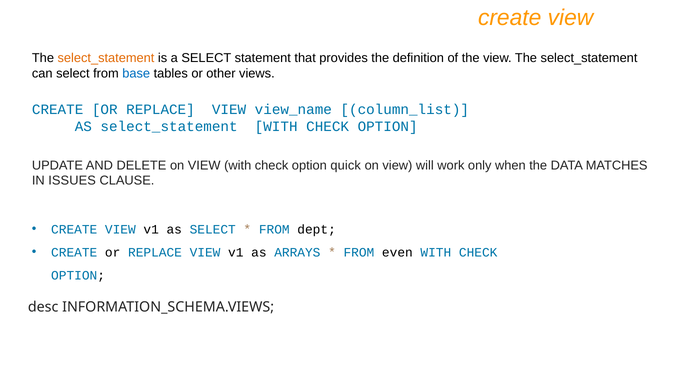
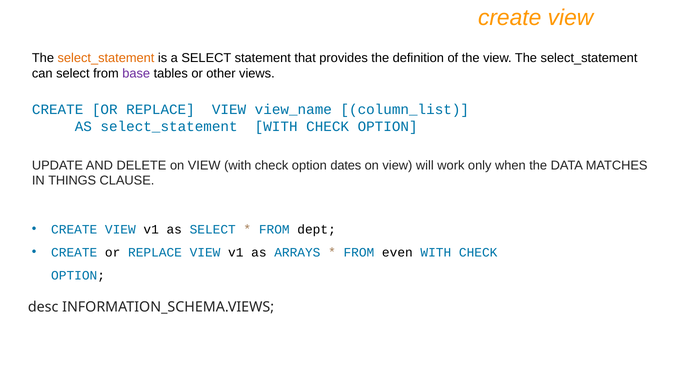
base colour: blue -> purple (136, 74)
quick: quick -> dates (346, 165)
ISSUES: ISSUES -> THINGS (72, 181)
